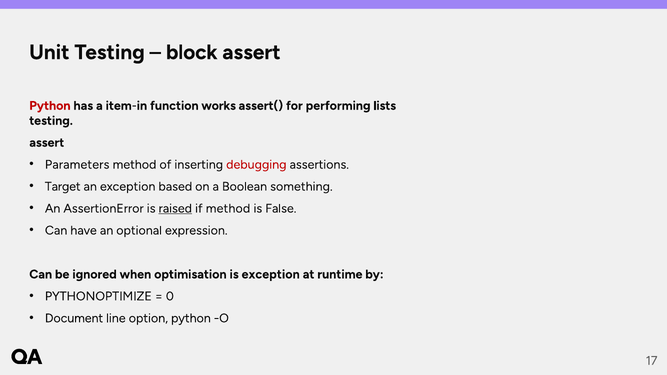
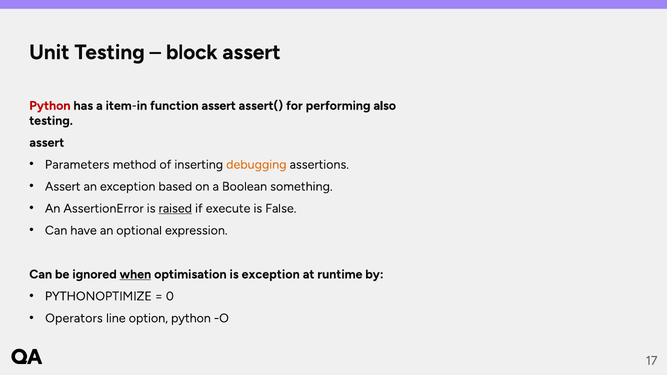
function works: works -> assert (219, 106)
lists: lists -> also (385, 106)
debugging colour: red -> orange (256, 165)
Target: Target -> Assert (63, 187)
if method: method -> execute (228, 209)
when underline: none -> present (135, 274)
Document: Document -> Operators (74, 318)
